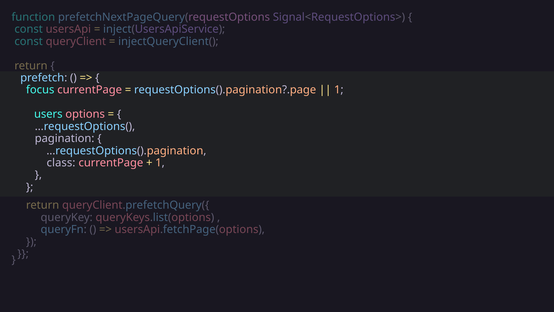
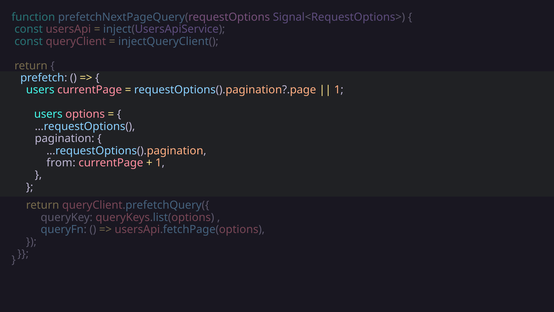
focus: focus -> users (40, 90)
class: class -> from (61, 163)
